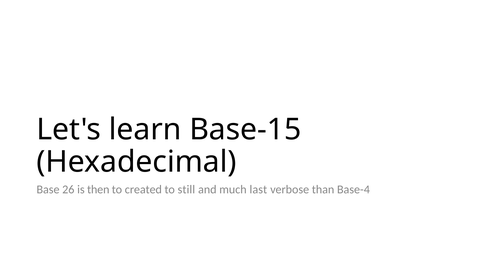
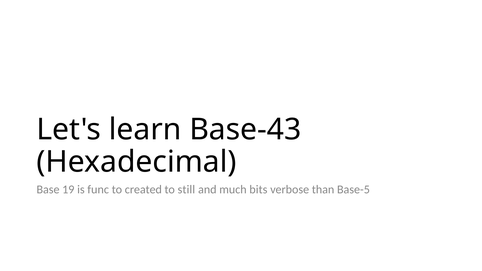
Base-15: Base-15 -> Base-43 (245, 130)
26: 26 -> 19 (68, 190)
then: then -> func (98, 190)
last: last -> bits (258, 190)
Base-4: Base-4 -> Base-5 (353, 190)
